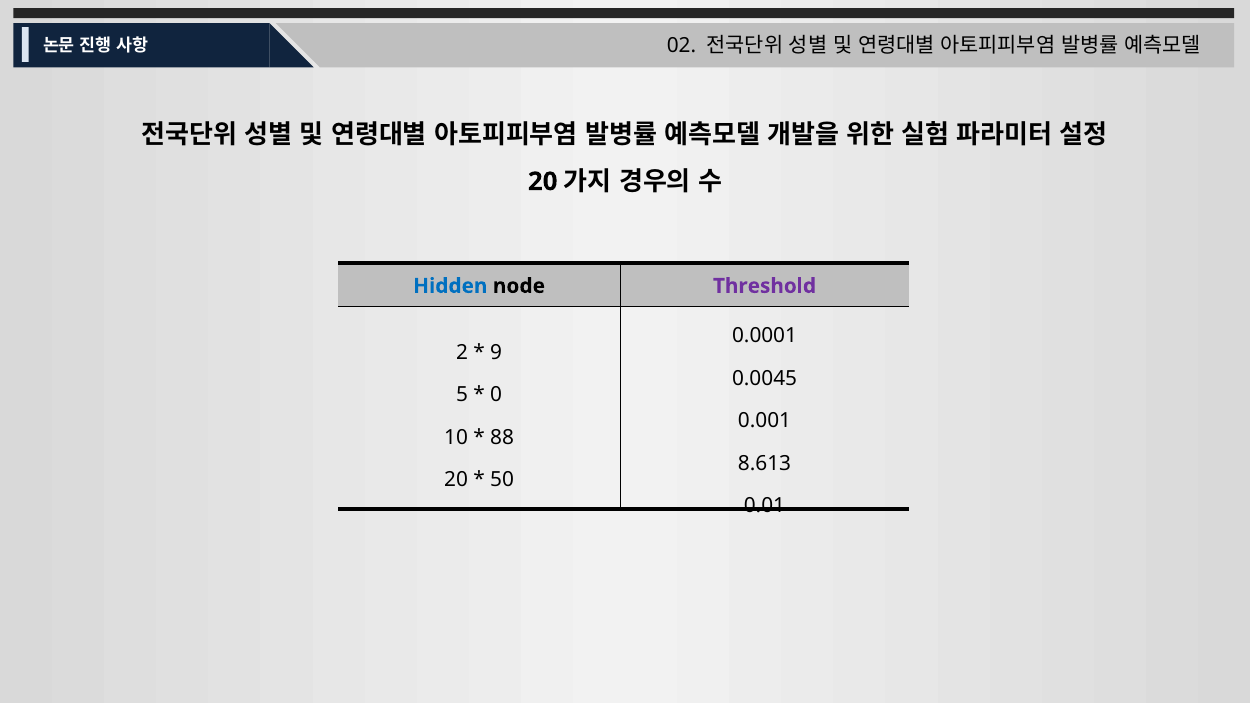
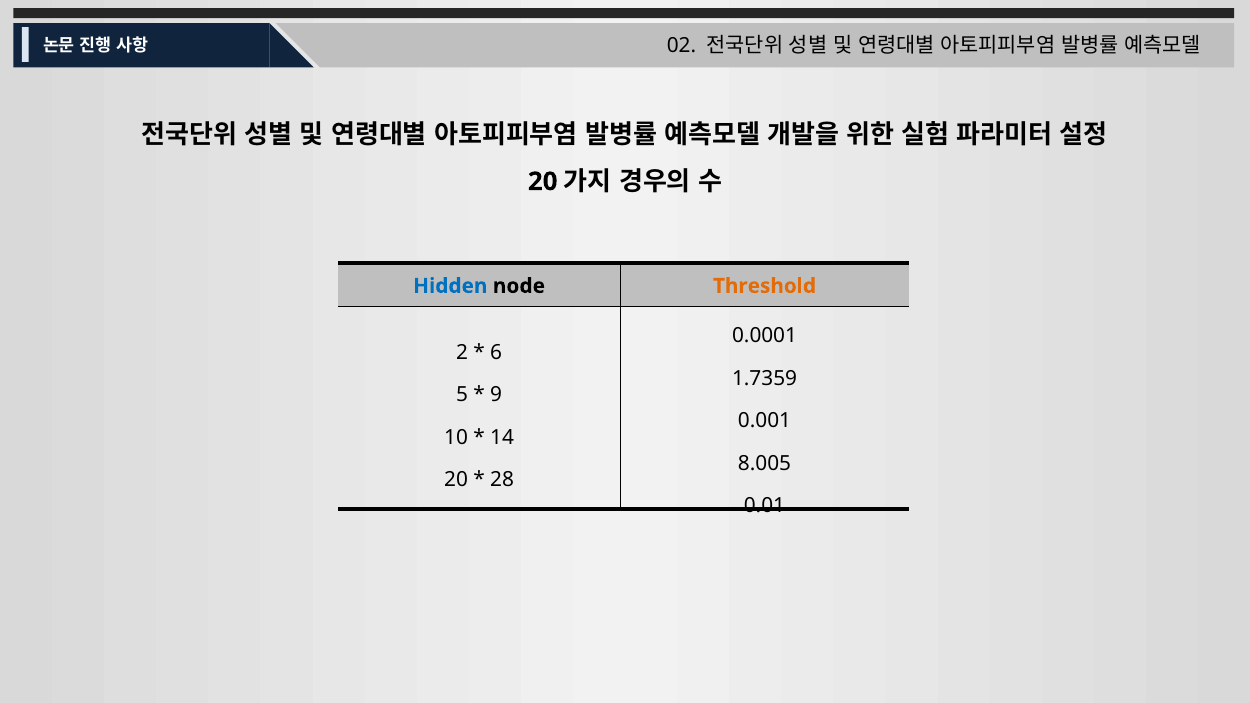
Threshold colour: purple -> orange (764, 286)
9: 9 -> 6 (496, 352)
0.0045: 0.0045 -> 1.7359 (765, 379)
0: 0 -> 9 (496, 395)
88: 88 -> 14 (502, 437)
8.613: 8.613 -> 8.005 (764, 464)
50: 50 -> 28 (502, 480)
